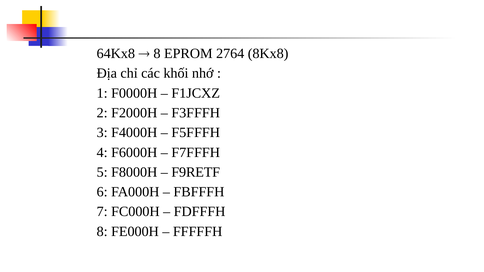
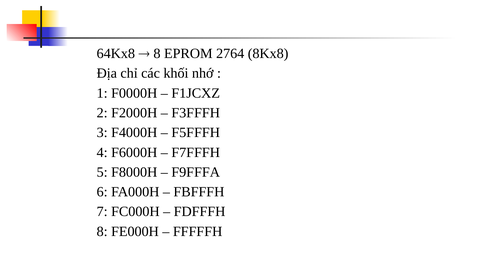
F9RETF: F9RETF -> F9FFFA (196, 172)
